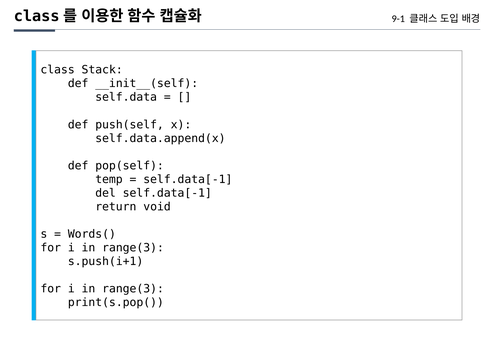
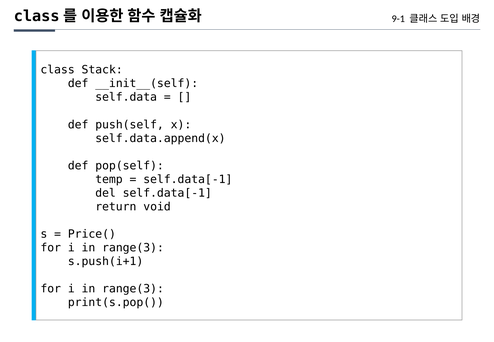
Words(: Words( -> Price( (92, 234)
